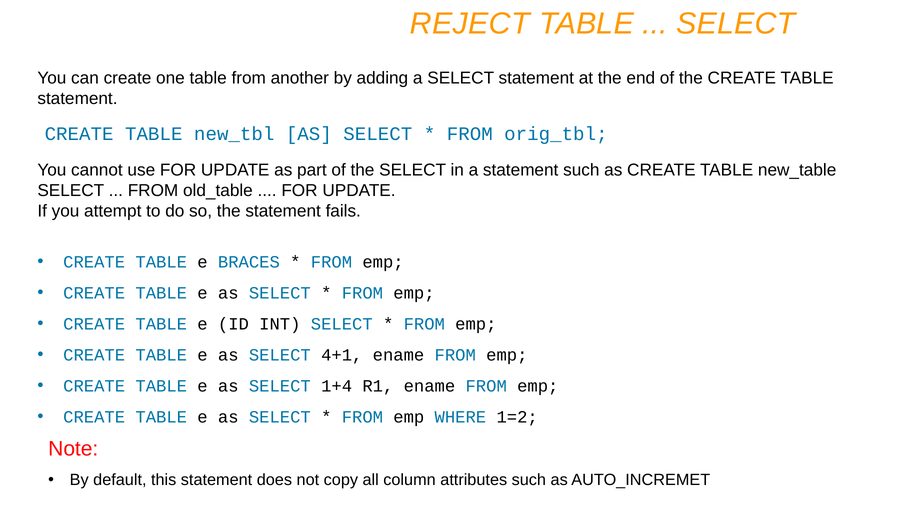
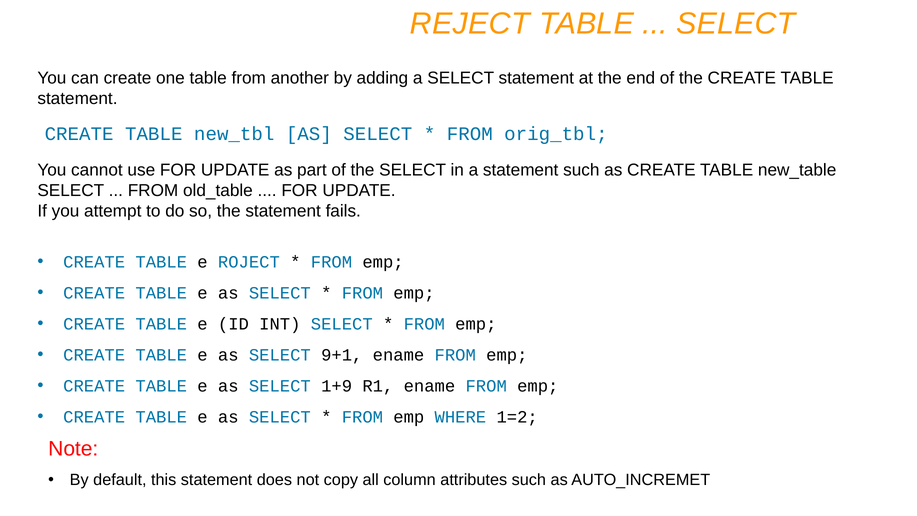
BRACES: BRACES -> ROJECT (249, 262)
4+1: 4+1 -> 9+1 (342, 355)
1+4: 1+4 -> 1+9 (337, 386)
